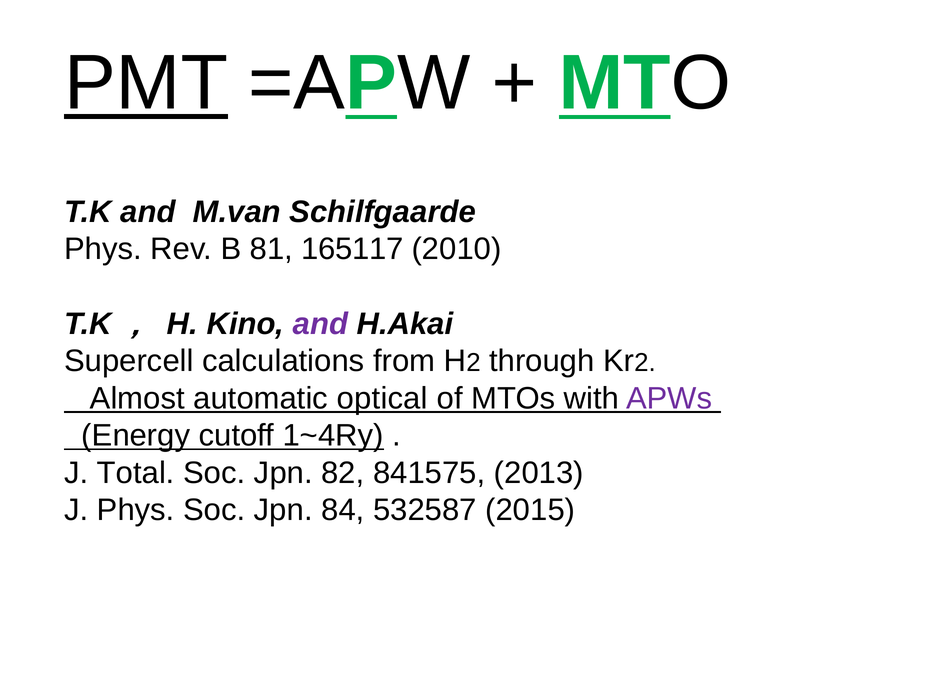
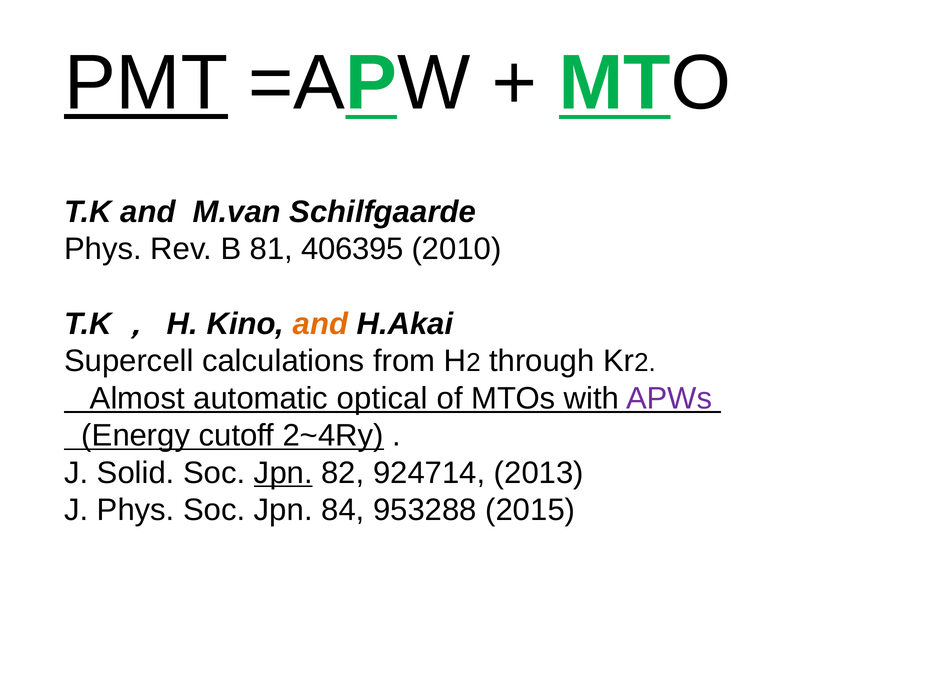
165117: 165117 -> 406395 (353, 249)
and colour: purple -> orange (320, 324)
1~4Ry: 1~4Ry -> 2~4Ry (333, 436)
Total: Total -> Solid (136, 473)
Jpn underline: none -> present (283, 473)
841575: 841575 -> 924714 (429, 473)
532587: 532587 -> 953288 (425, 510)
